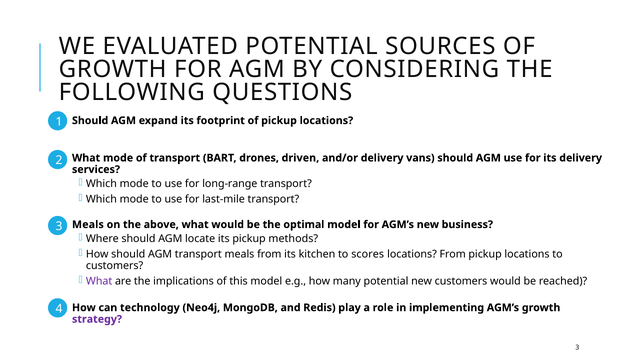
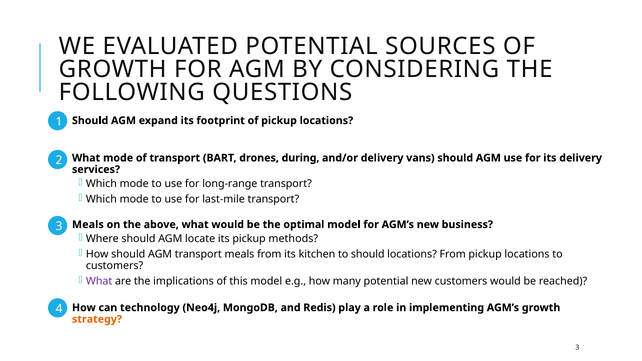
driven: driven -> during (301, 158)
to scores: scores -> should (368, 254)
strategy colour: purple -> orange (97, 319)
